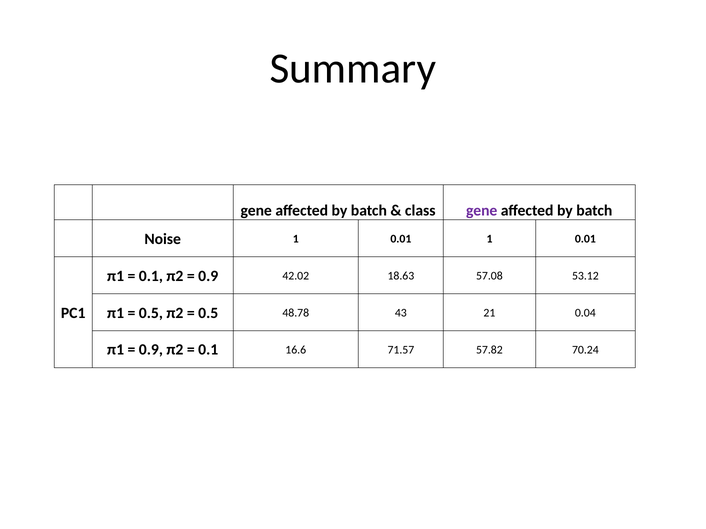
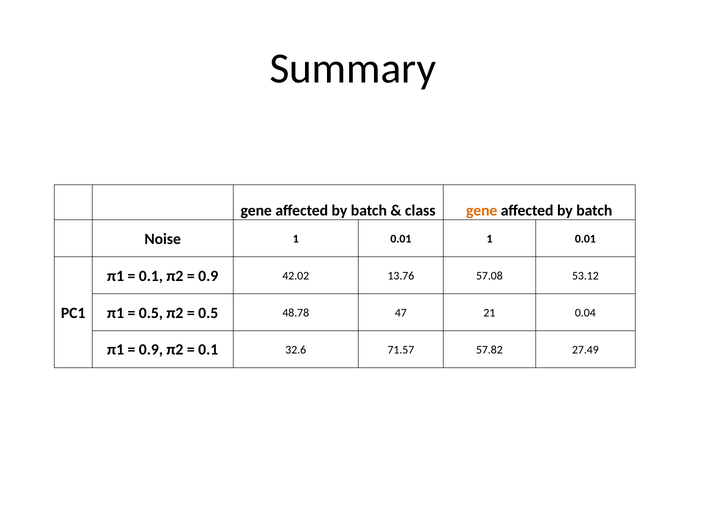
gene colour: purple -> orange (482, 211)
18.63: 18.63 -> 13.76 (401, 276)
43: 43 -> 47 (401, 313)
16.6: 16.6 -> 32.6 (296, 350)
70.24: 70.24 -> 27.49 (585, 350)
